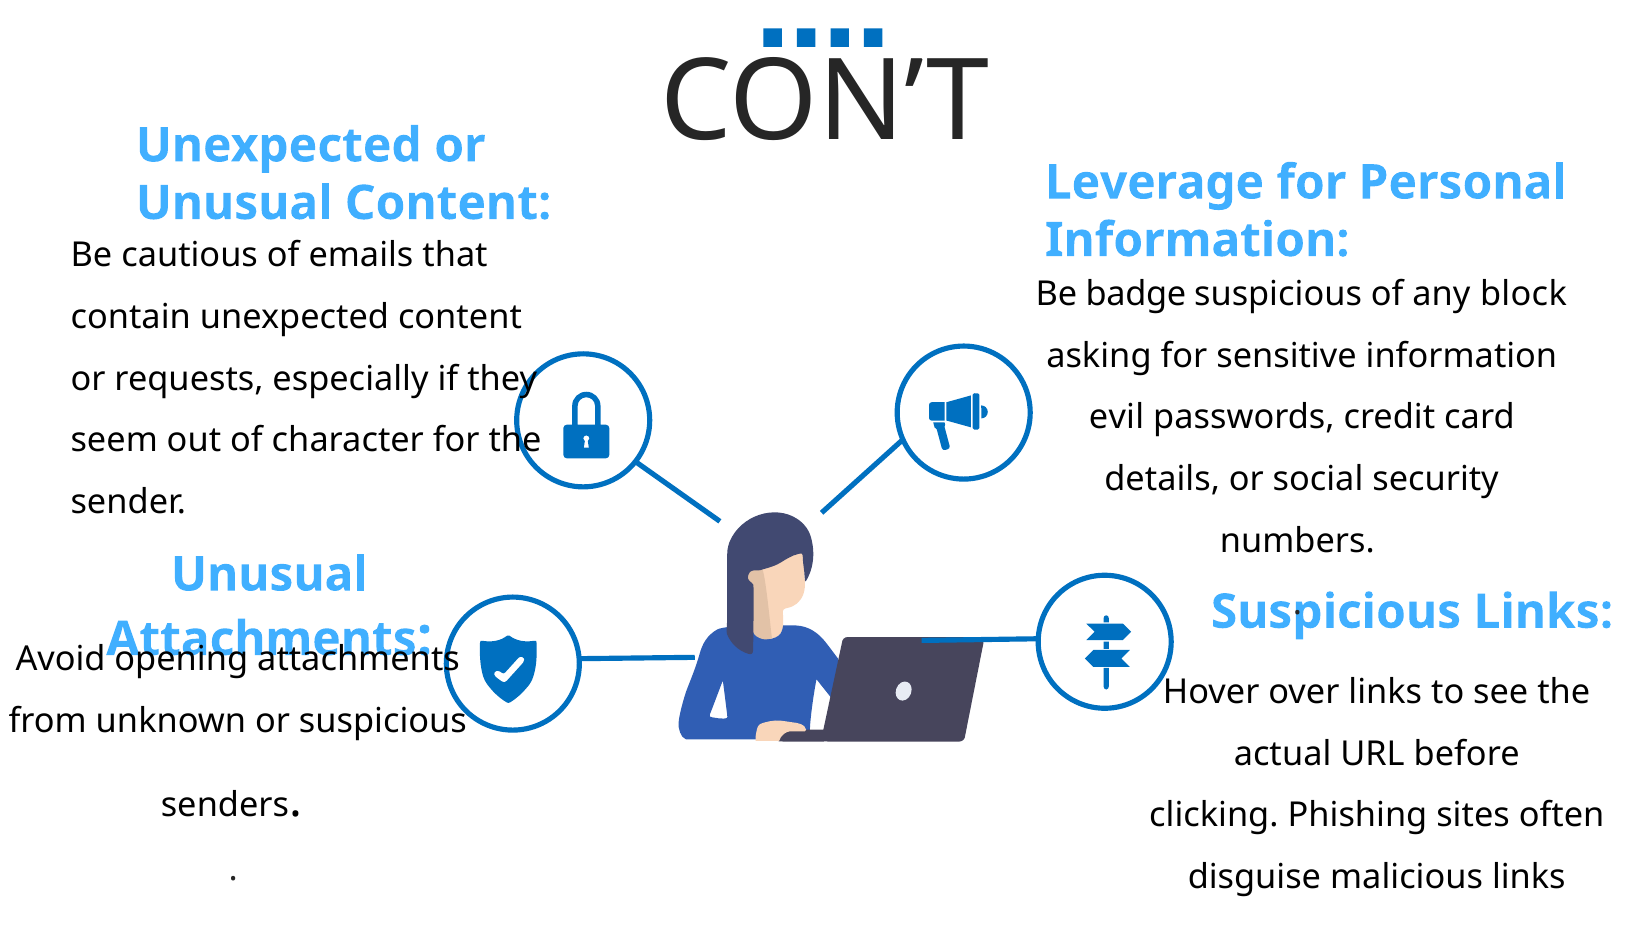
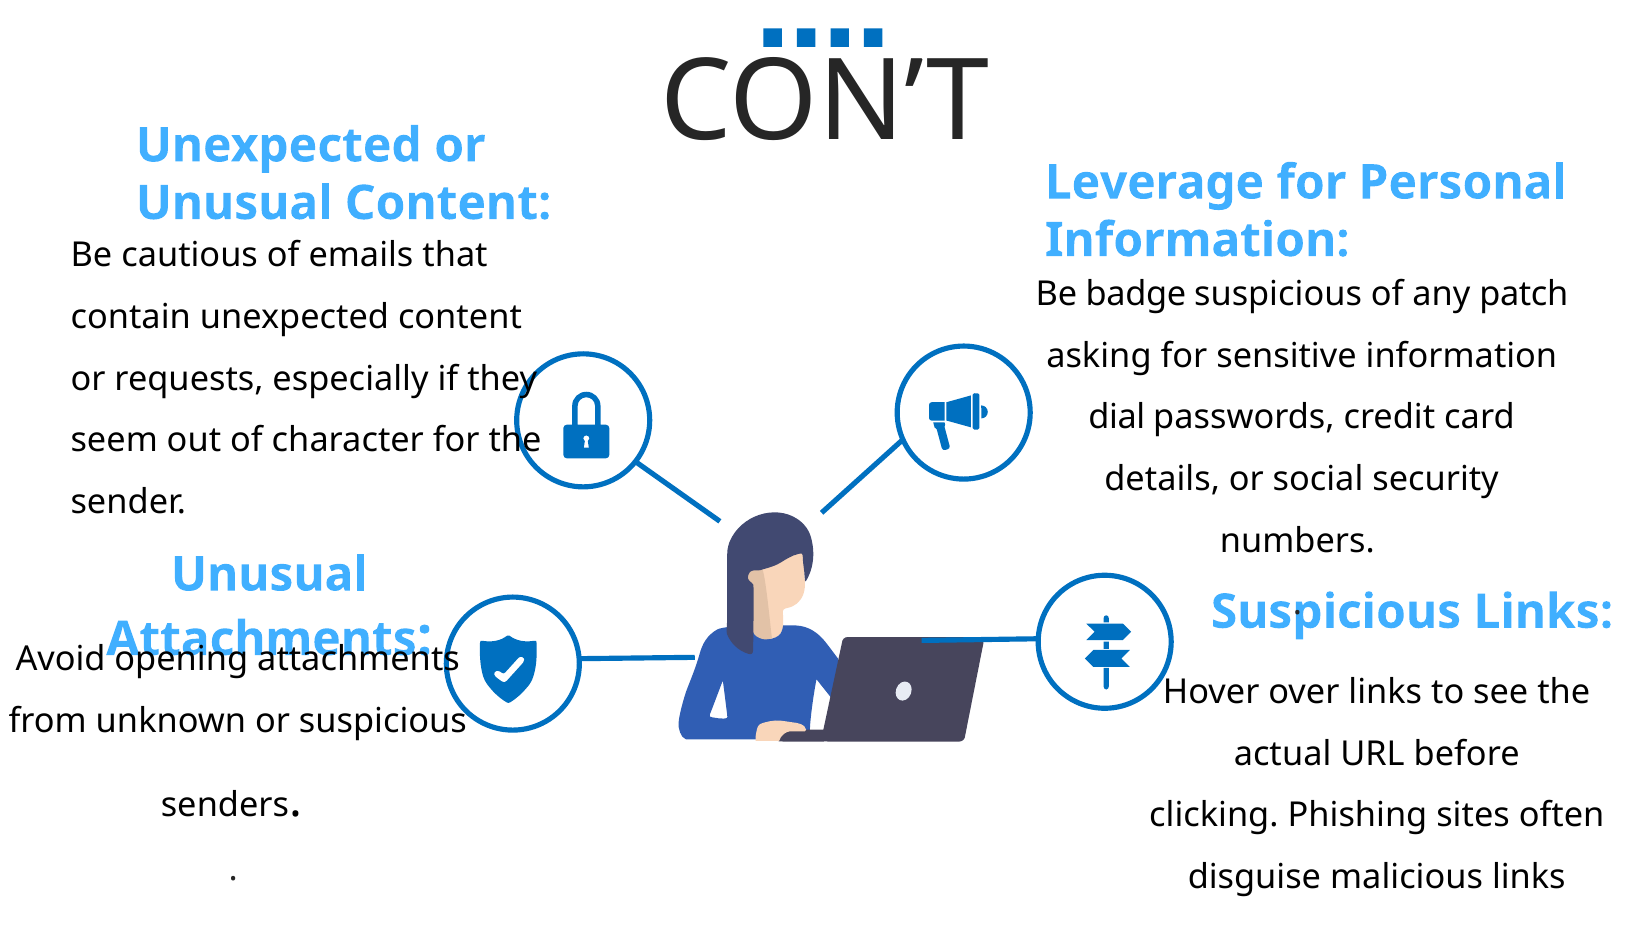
block: block -> patch (1524, 294)
evil: evil -> dial (1117, 417)
